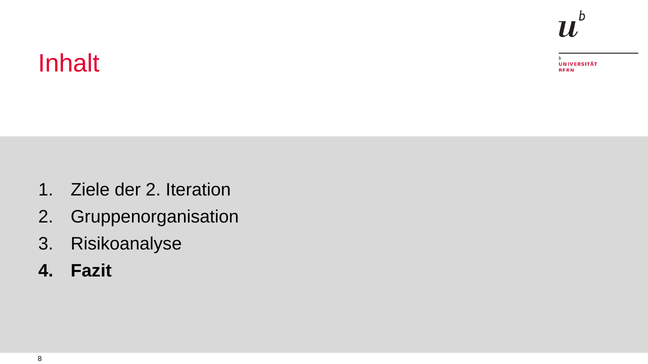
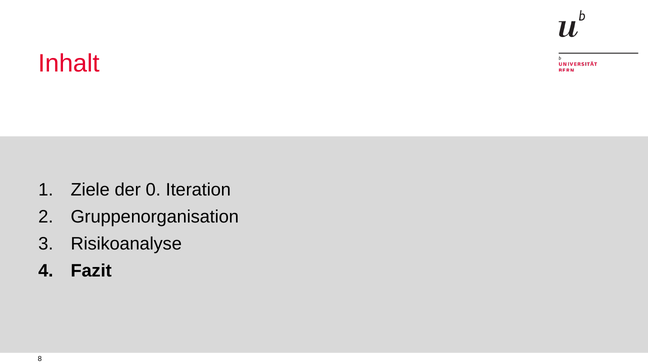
der 2: 2 -> 0 (153, 190)
